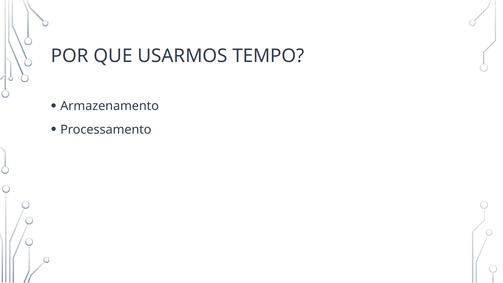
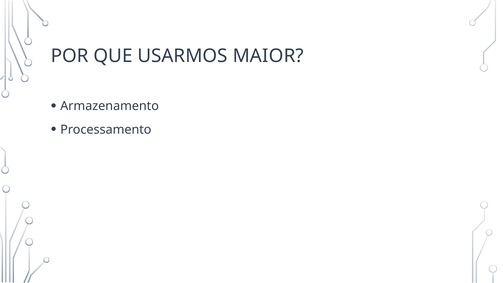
TEMPO: TEMPO -> MAIOR (268, 56)
